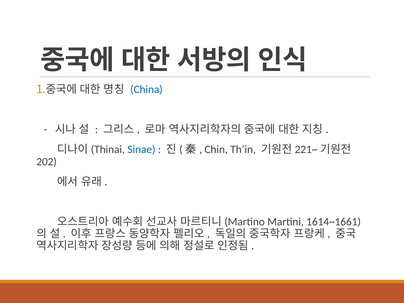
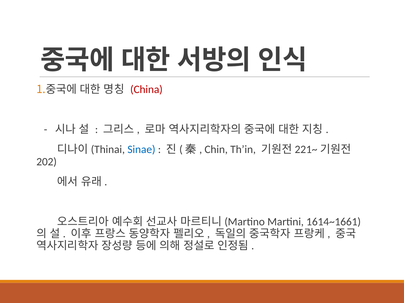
China colour: blue -> red (146, 90)
